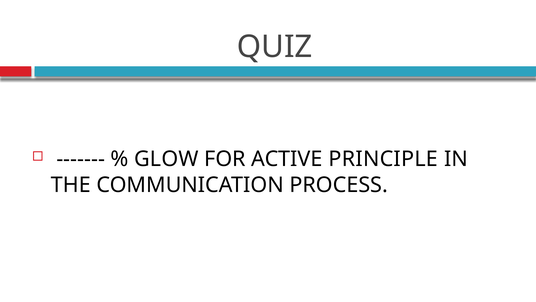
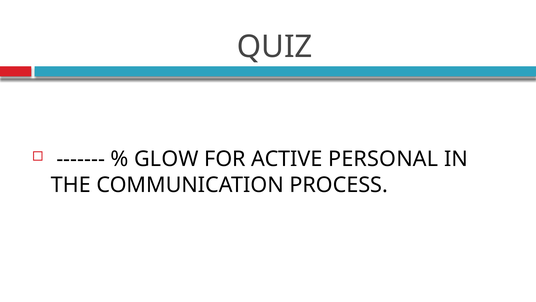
PRINCIPLE: PRINCIPLE -> PERSONAL (383, 159)
